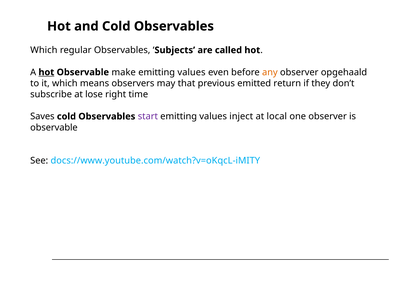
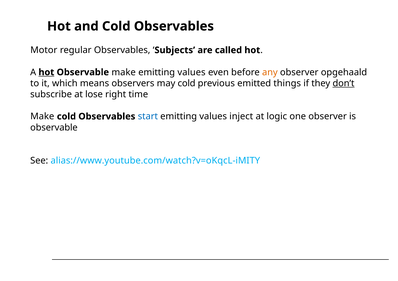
Which: Which -> Motor (44, 50)
may that: that -> cold (187, 83)
return: return -> things (287, 83)
don’t underline: none -> present (343, 83)
Saves: Saves -> Make (42, 117)
start colour: purple -> blue (148, 117)
local: local -> logic (277, 117)
docs://www.youtube.com/watch?v=oKqcL-iMITY: docs://www.youtube.com/watch?v=oKqcL-iMITY -> alias://www.youtube.com/watch?v=oKqcL-iMITY (155, 161)
